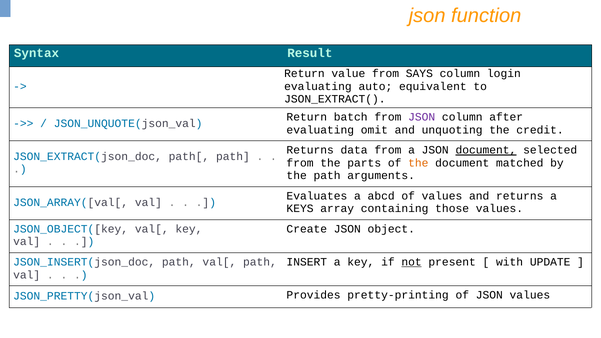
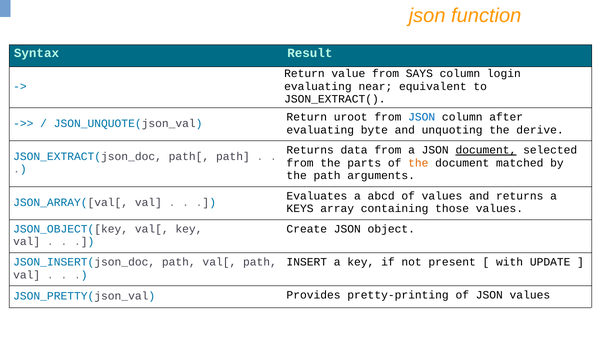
auto: auto -> near (375, 86)
batch: batch -> uroot (351, 117)
JSON colour: purple -> blue (422, 117)
omit: omit -> byte (374, 130)
credit: credit -> derive (540, 130)
not underline: present -> none (412, 262)
